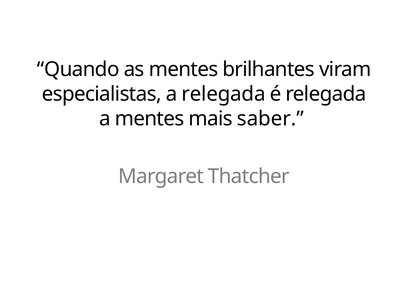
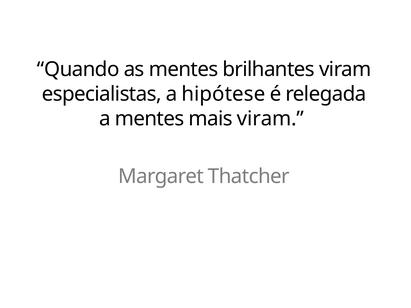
a relegada: relegada -> hipótese (223, 94)
mais saber: saber -> viram (270, 119)
